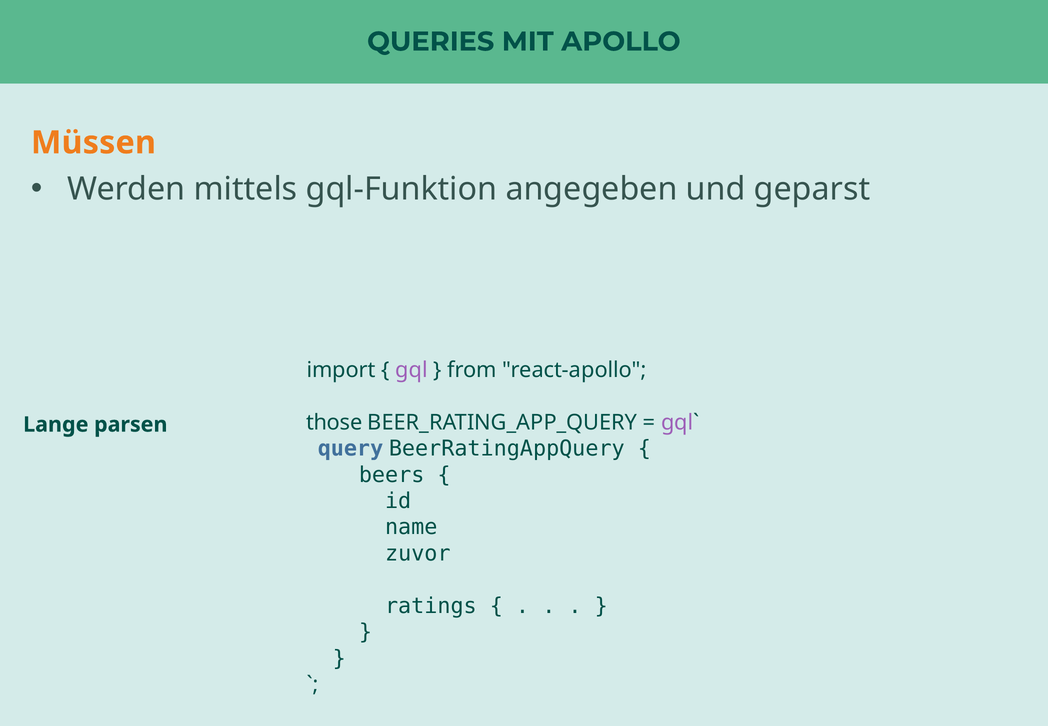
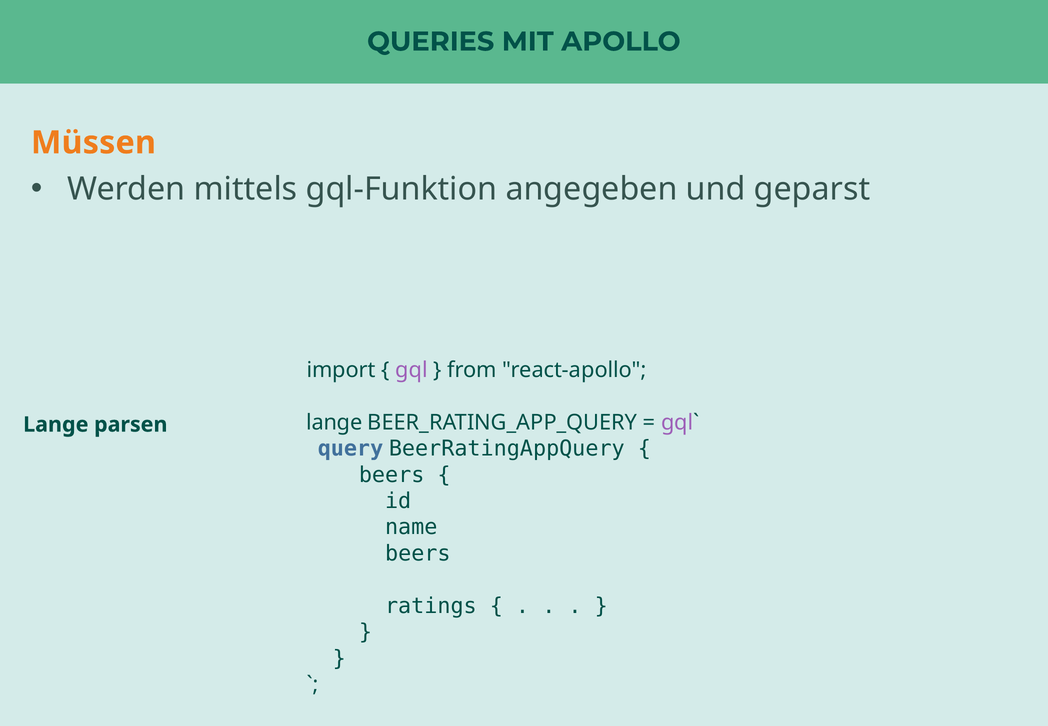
those: those -> lange (334, 422)
zuvor: zuvor -> beers (418, 553)
